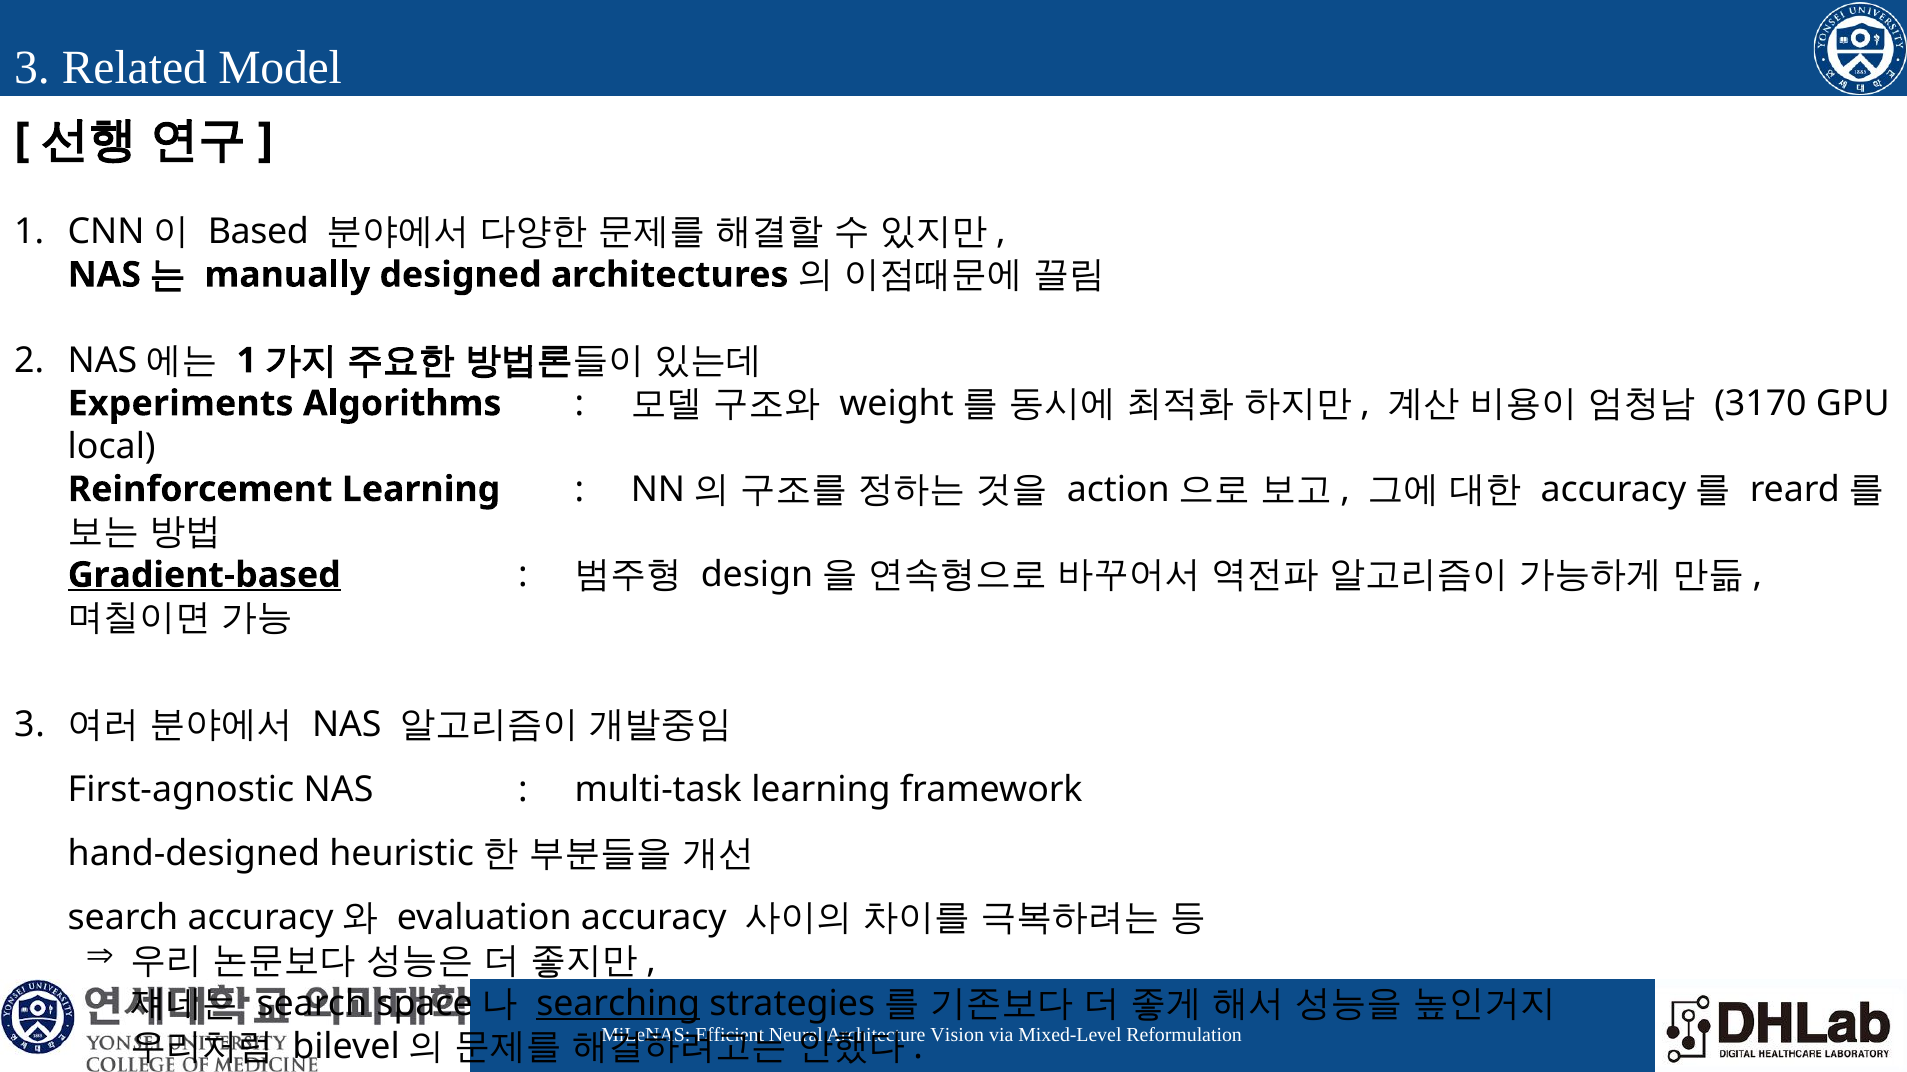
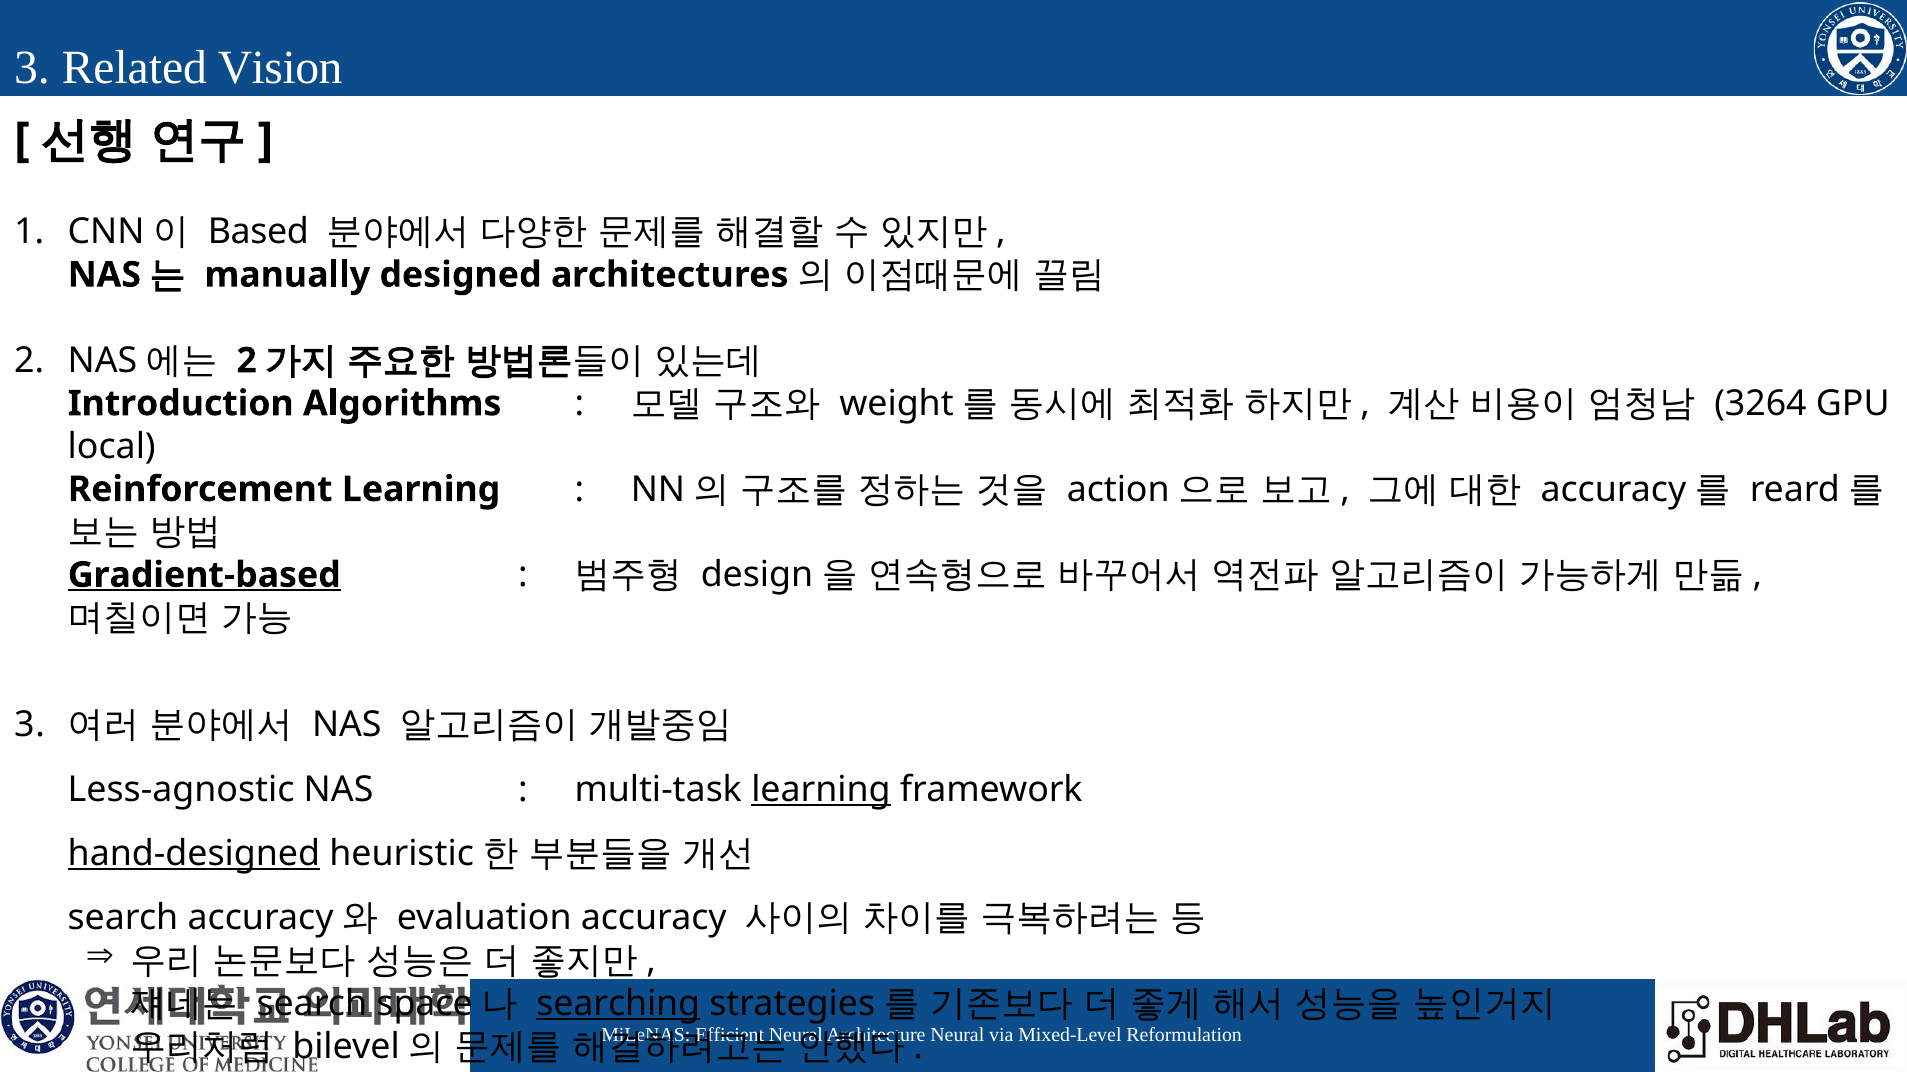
Model: Model -> Vision (280, 68)
1: 1 -> 2 (247, 361)
Experiments: Experiments -> Introduction (181, 404)
3170: 3170 -> 3264 (1760, 404)
First-agnostic: First-agnostic -> Less-agnostic (181, 790)
learning underline: none -> present (821, 790)
hand-designed underline: none -> present (194, 854)
Vision: Vision -> Neural (957, 1036)
